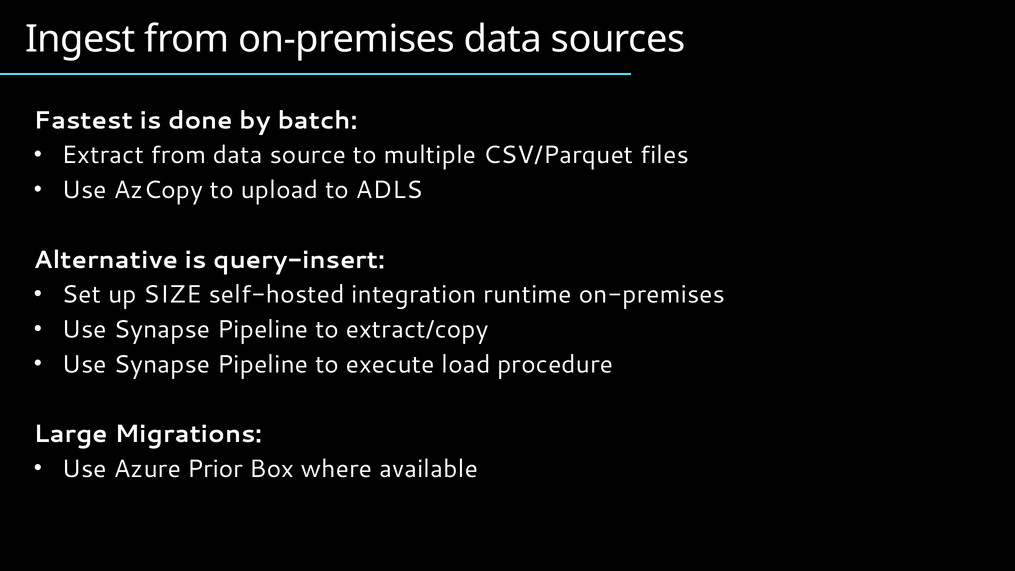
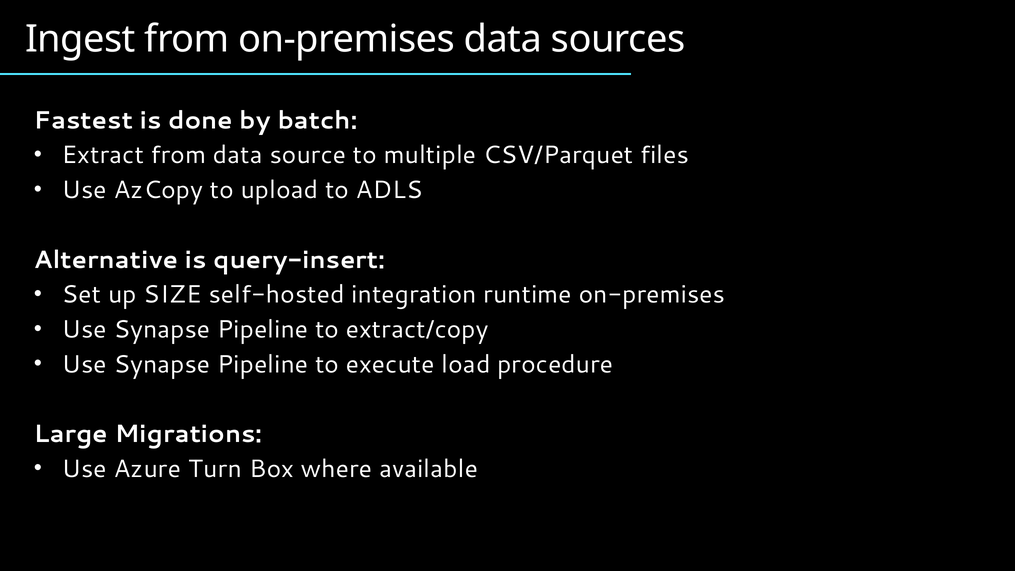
Prior: Prior -> Turn (215, 469)
